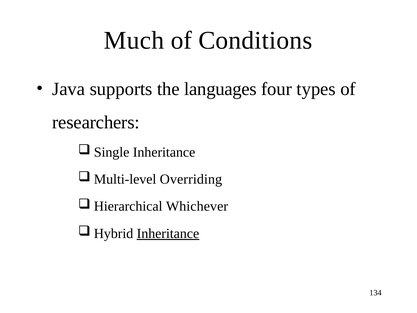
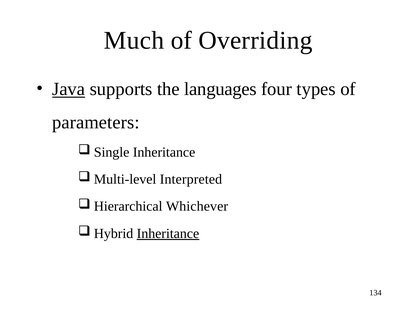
Conditions: Conditions -> Overriding (255, 40)
Java underline: none -> present (69, 89)
researchers: researchers -> parameters (96, 122)
Overriding: Overriding -> Interpreted (191, 179)
